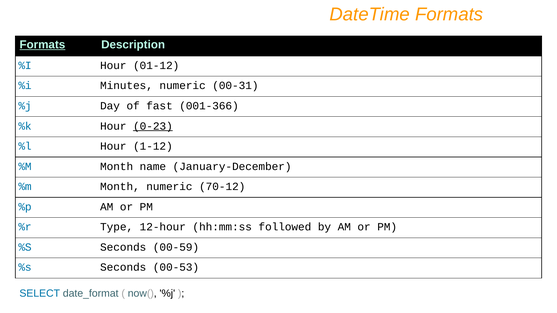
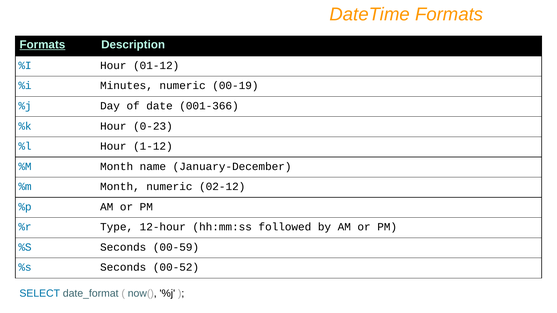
00-31: 00-31 -> 00-19 (235, 86)
fast: fast -> date (159, 106)
0-23 underline: present -> none (153, 126)
70-12: 70-12 -> 02-12 (222, 187)
00-53: 00-53 -> 00-52 (176, 268)
